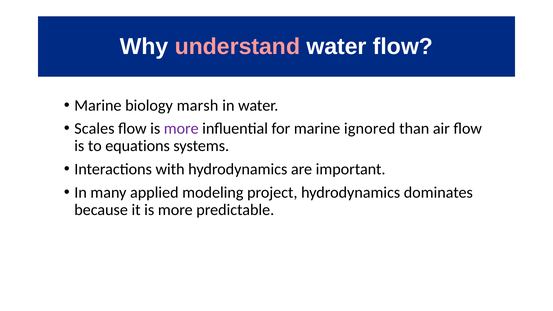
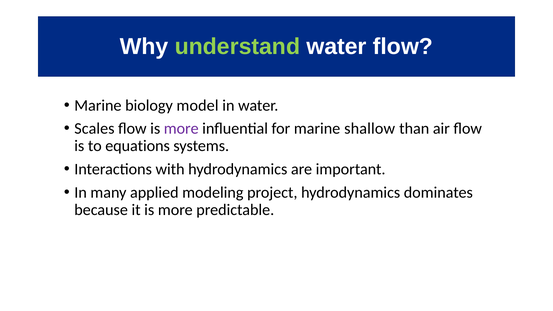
understand colour: pink -> light green (237, 46)
marsh: marsh -> model (198, 105)
ignored: ignored -> shallow (370, 129)
